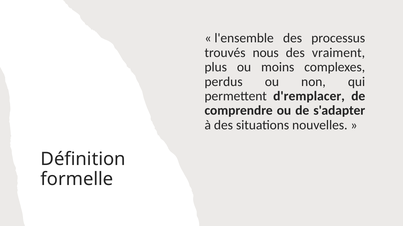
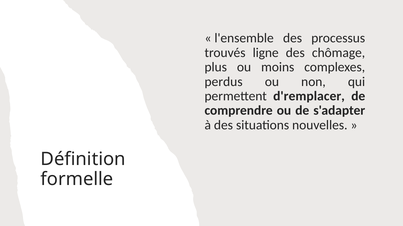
nous: nous -> ligne (266, 53)
vraiment: vraiment -> chômage (339, 53)
